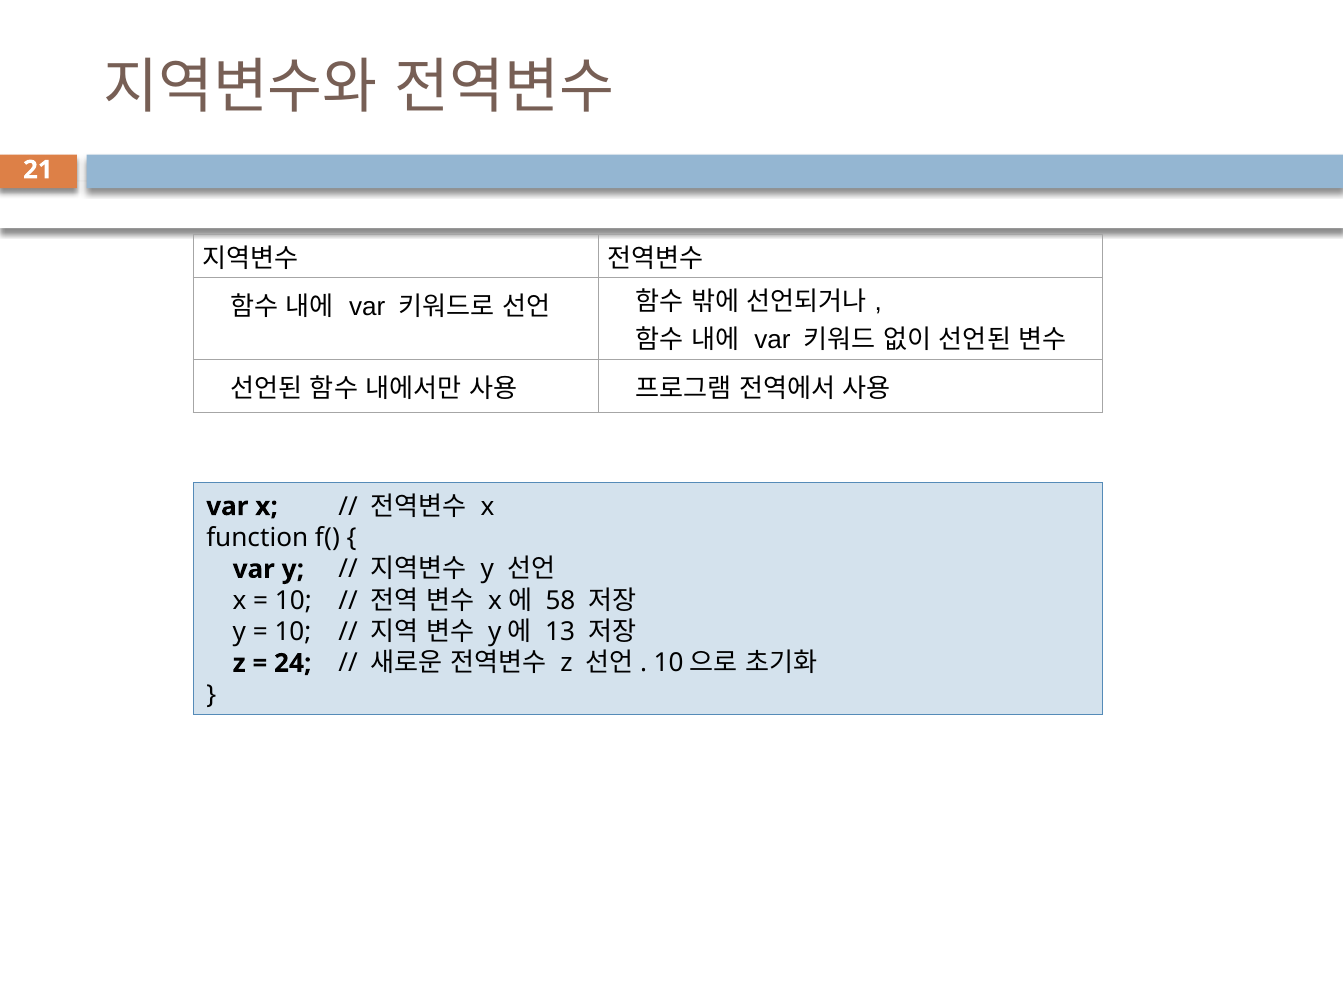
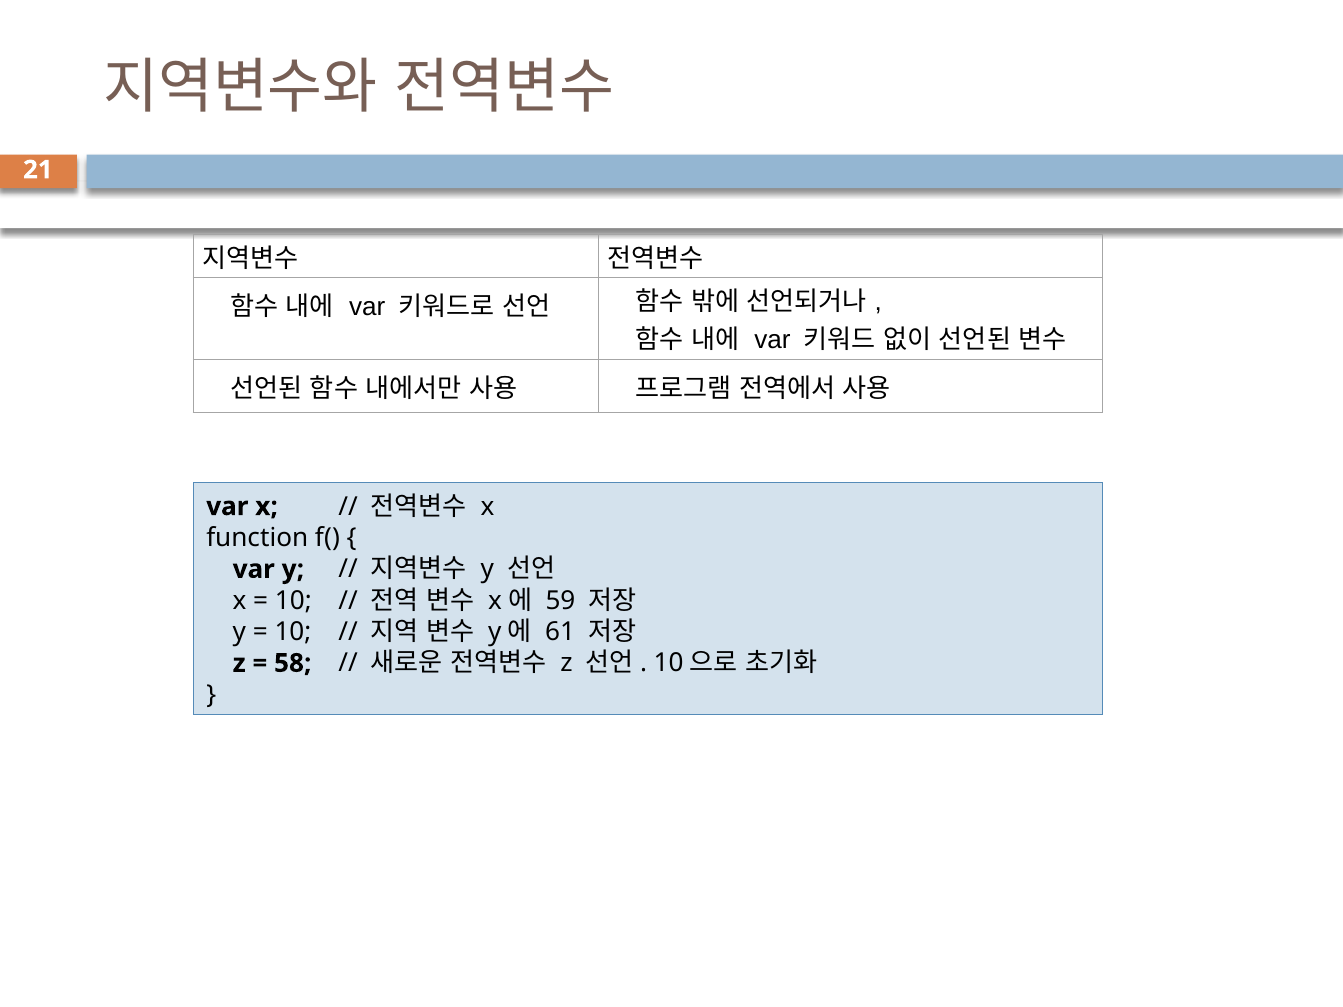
58: 58 -> 59 (561, 601)
13: 13 -> 61 (560, 632)
24: 24 -> 58 (293, 663)
